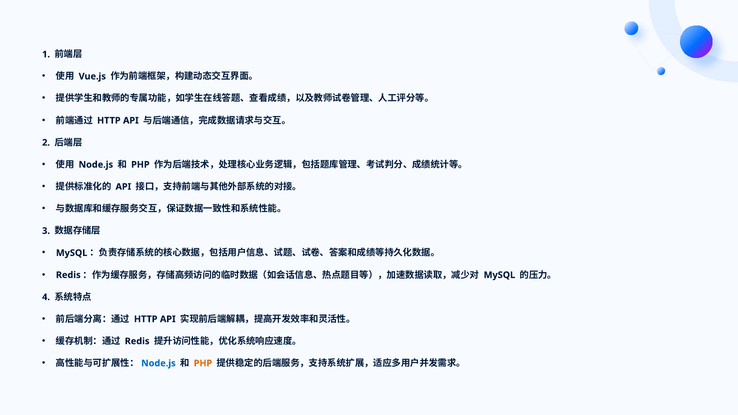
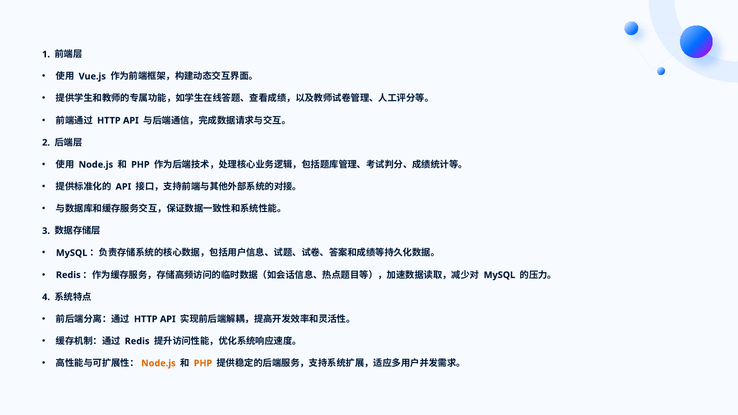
Node.js colour: blue -> orange (158, 363)
